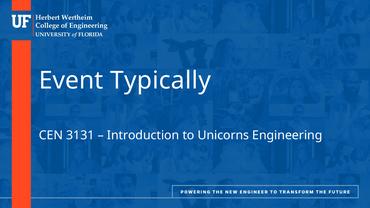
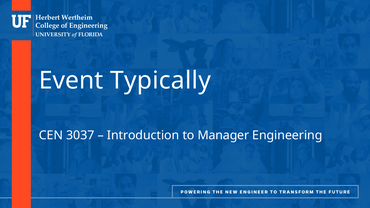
3131: 3131 -> 3037 (80, 135)
Unicorns: Unicorns -> Manager (223, 135)
